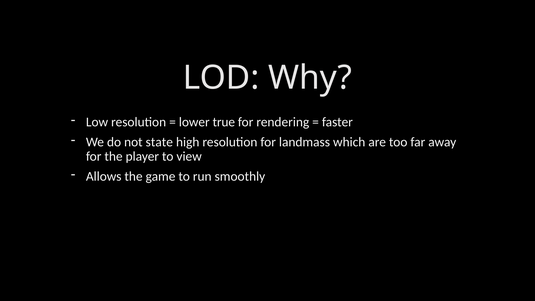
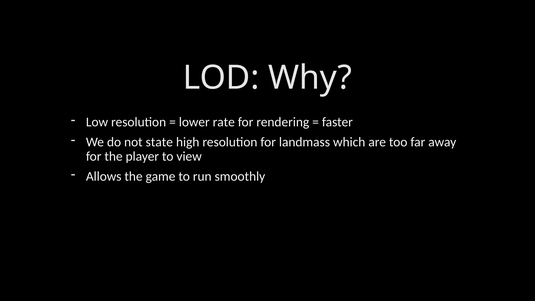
true: true -> rate (224, 122)
